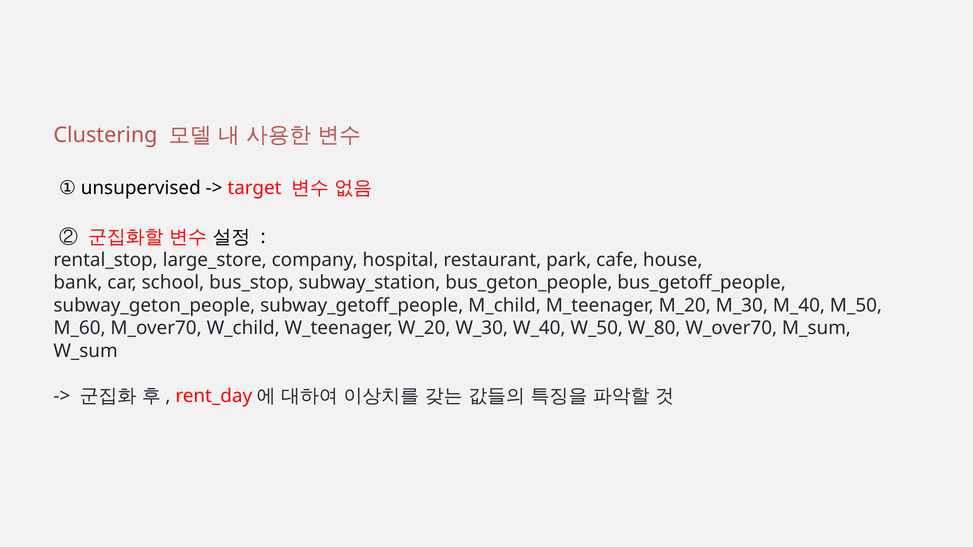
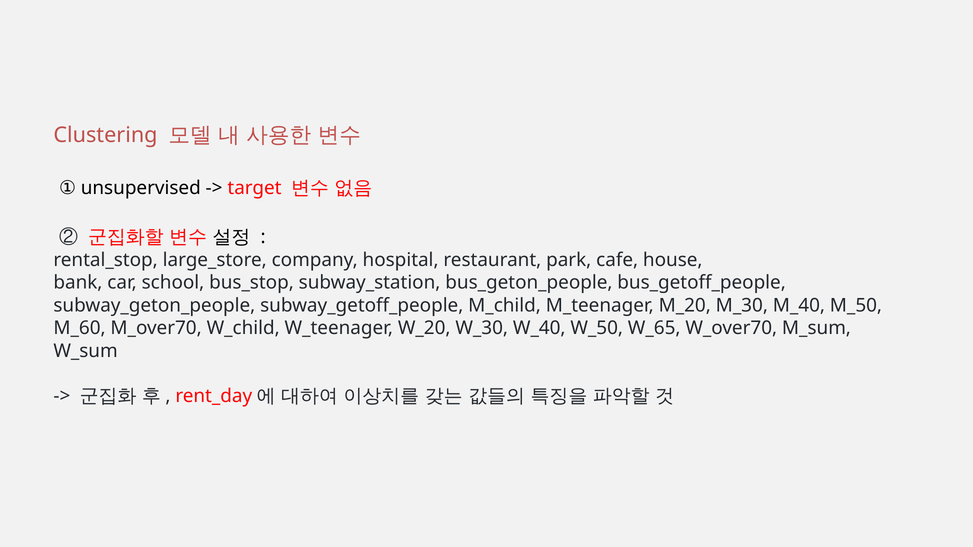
W_80: W_80 -> W_65 (654, 328)
